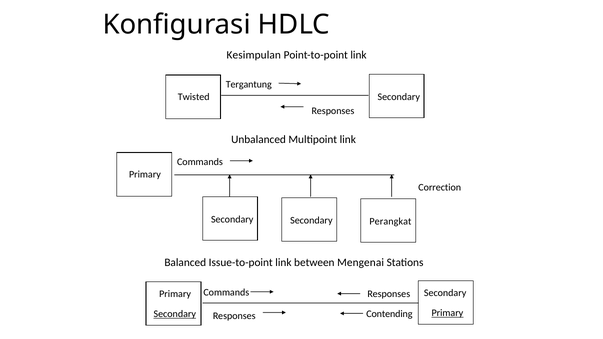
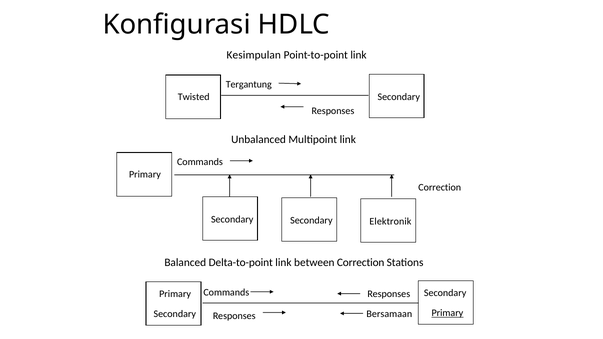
Perangkat: Perangkat -> Elektronik (390, 222)
Issue-to-point: Issue-to-point -> Delta-to-point (241, 263)
between Mengenai: Mengenai -> Correction (361, 263)
Secondary underline: present -> none (175, 314)
Contending: Contending -> Bersamaan (389, 314)
